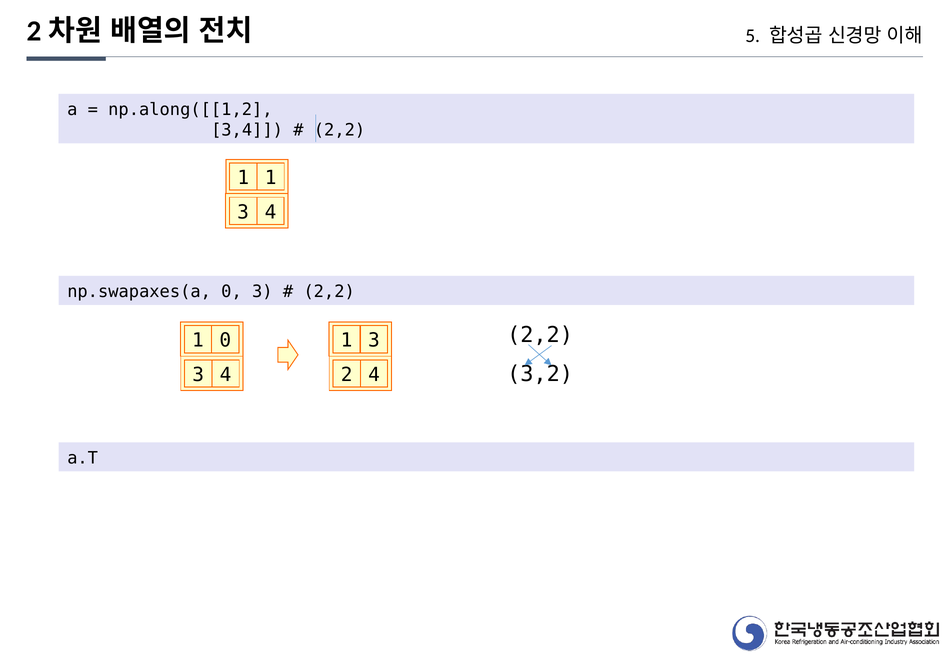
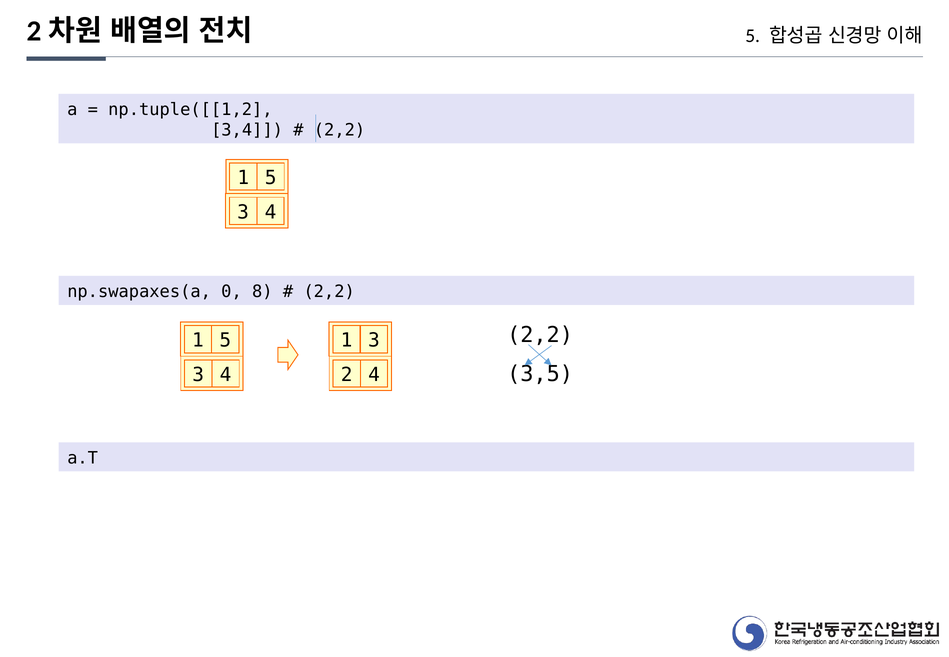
np.along([[1,2: np.along([[1,2 -> np.tuple([[1,2 (190, 110)
1: 1 -> 5 (271, 178)
np.swapaxes(a 0 3: 3 -> 8 (262, 292)
0: 0 -> 5 (225, 341)
3,2: 3,2 -> 3,5 (540, 374)
